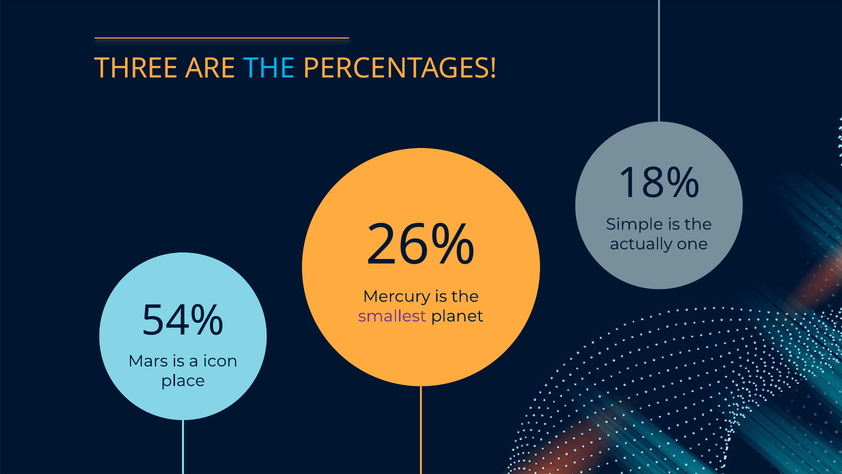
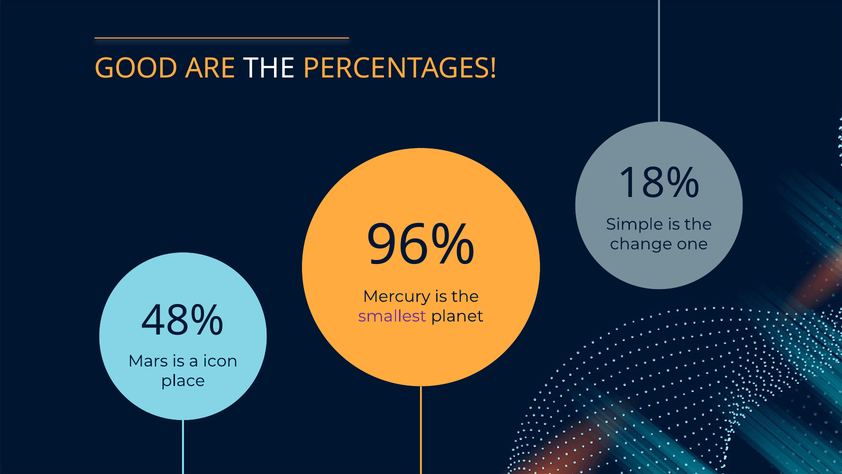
THREE: THREE -> GOOD (136, 68)
THE colour: light blue -> white (269, 68)
26%: 26% -> 96% (421, 245)
actually: actually -> change (641, 244)
54%: 54% -> 48% (183, 320)
